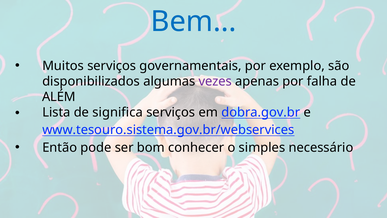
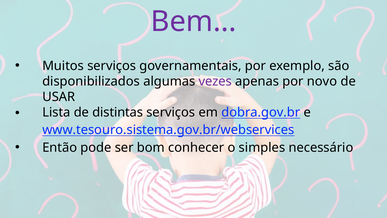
Bem colour: blue -> purple (194, 21)
falha: falha -> novo (322, 81)
ALÉM: ALÉM -> USAR (59, 97)
significa: significa -> distintas (118, 112)
